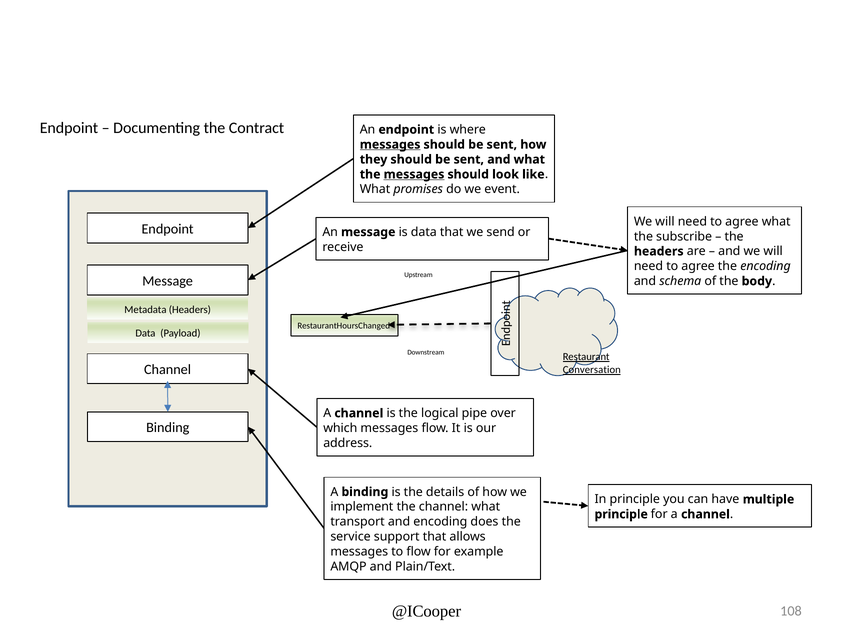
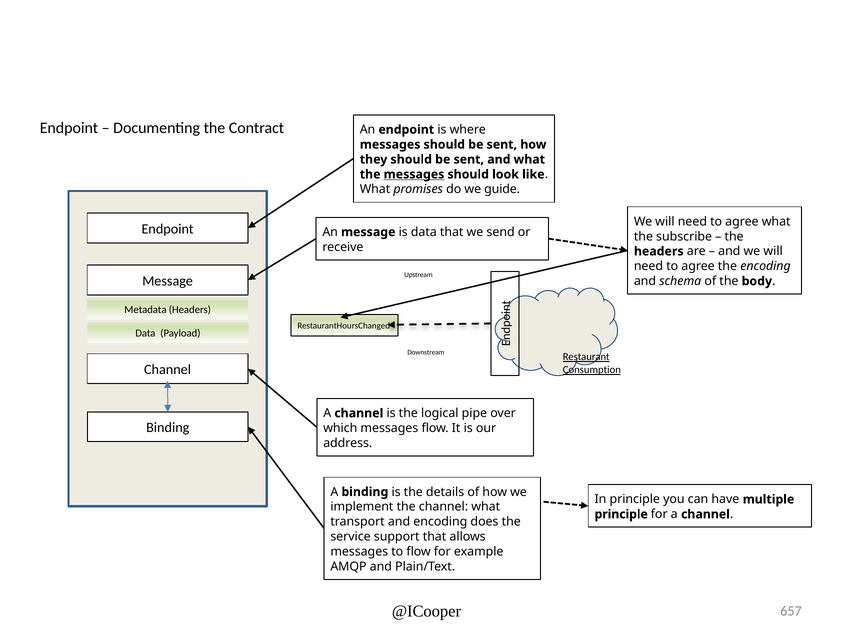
messages underline: present -> none (390, 144)
event: event -> guide (502, 189)
Conversation: Conversation -> Consumption (592, 370)
108: 108 -> 657 (791, 611)
